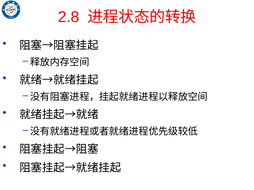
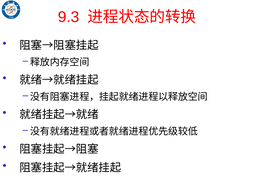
2.8: 2.8 -> 9.3 (69, 17)
